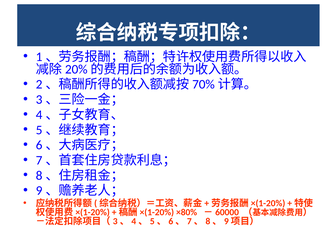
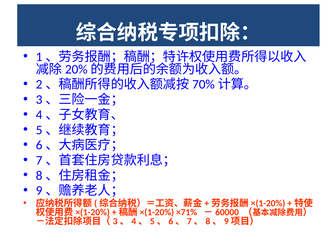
×80%: ×80% -> ×71% (187, 212)
